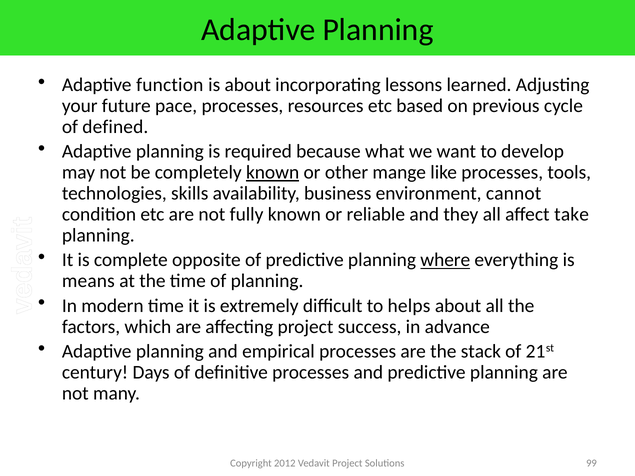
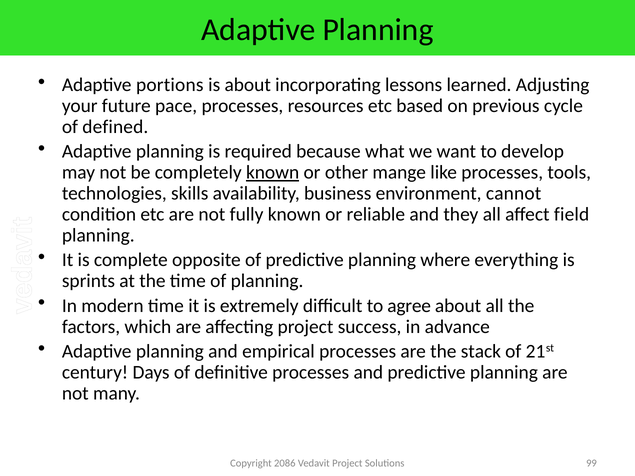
function: function -> portions (170, 85)
take: take -> field (572, 214)
where underline: present -> none (445, 260)
means: means -> sprints (88, 281)
helps: helps -> agree (409, 306)
2012: 2012 -> 2086 (285, 463)
